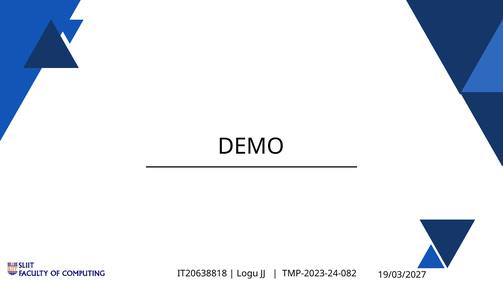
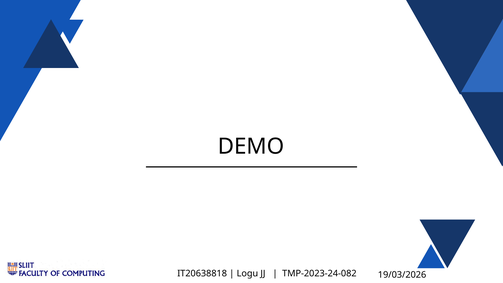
19/03/2027: 19/03/2027 -> 19/03/2026 (402, 275)
